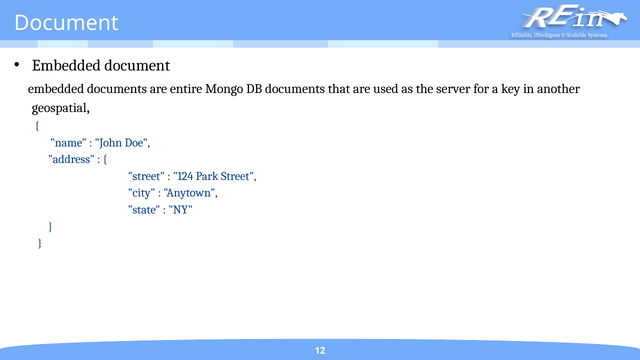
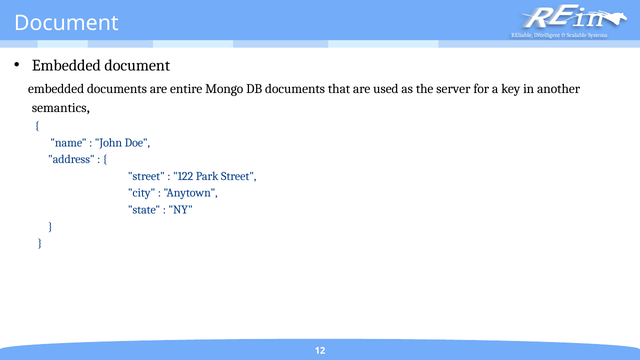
geospatial: geospatial -> semantics (59, 108)
124: 124 -> 122 (183, 176)
